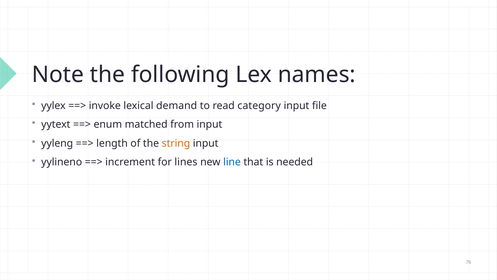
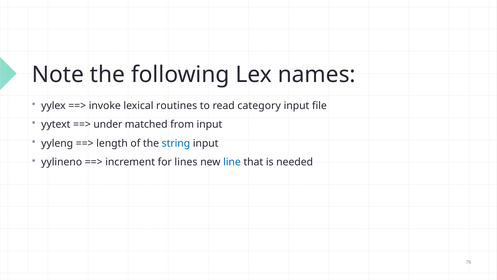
demand: demand -> routines (177, 105)
enum: enum -> under (108, 124)
string colour: orange -> blue (176, 143)
